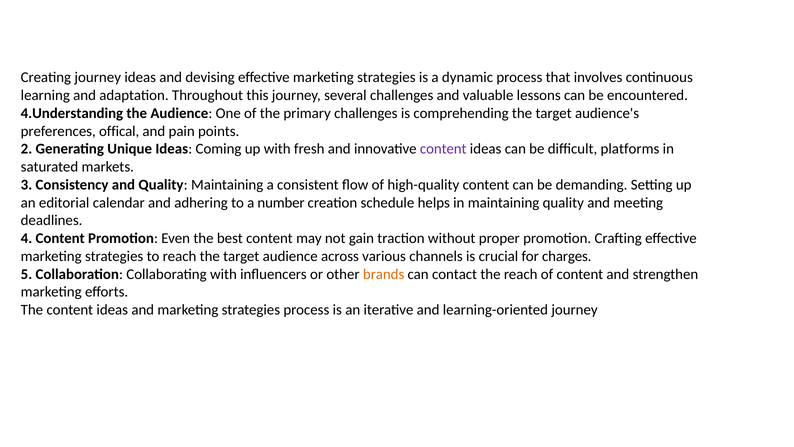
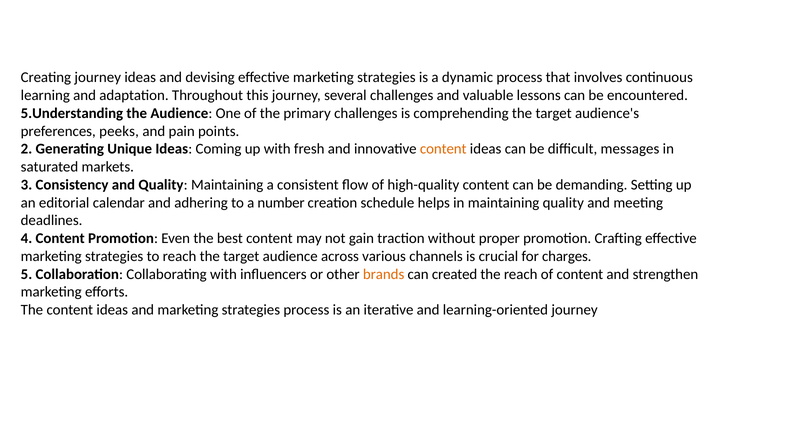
4.Understanding: 4.Understanding -> 5.Understanding (72, 113)
offical: offical -> peeks (119, 131)
content colour: purple -> orange (443, 149)
platforms: platforms -> messages (630, 149)
contact: contact -> created (455, 274)
